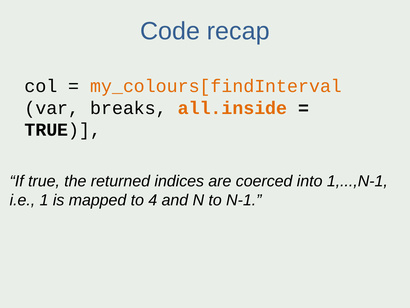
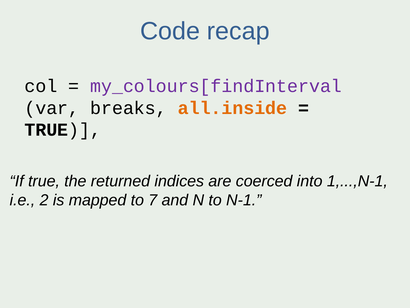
my_colours[findInterval colour: orange -> purple (216, 86)
1: 1 -> 2 (44, 200)
4: 4 -> 7 (153, 200)
